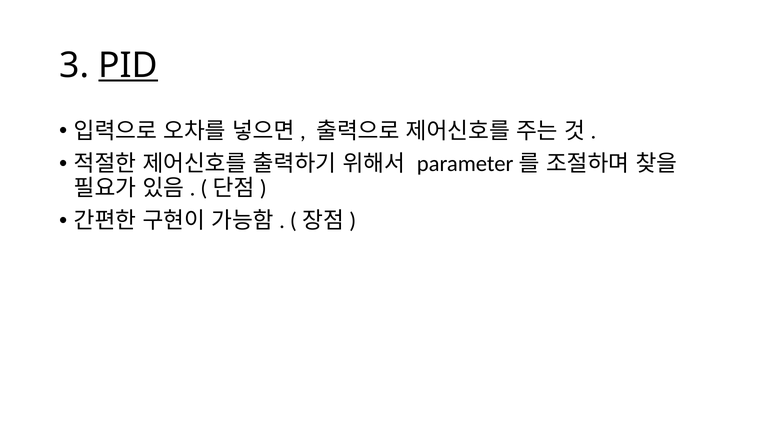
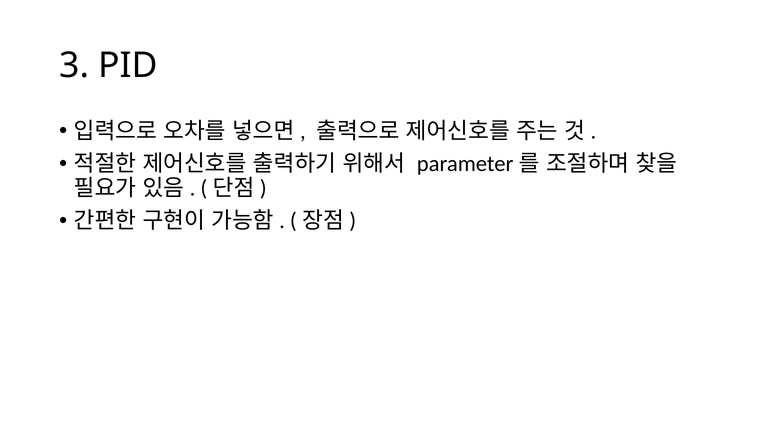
PID underline: present -> none (128, 65)
